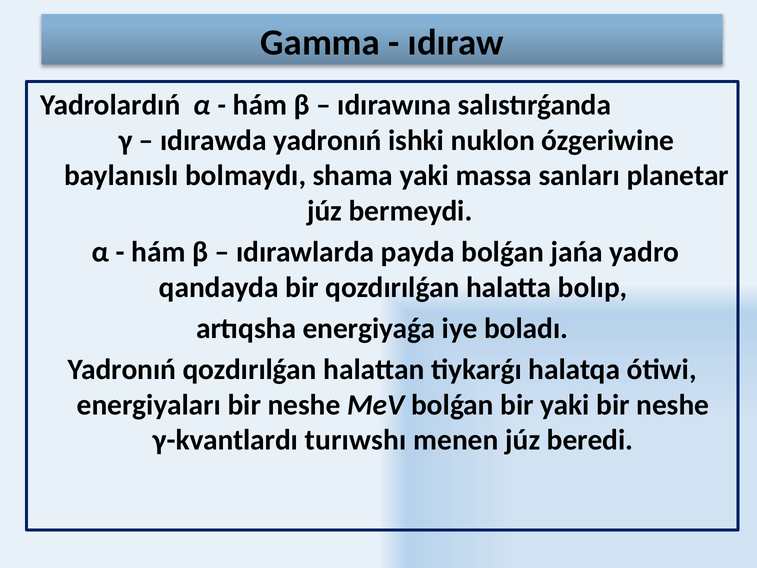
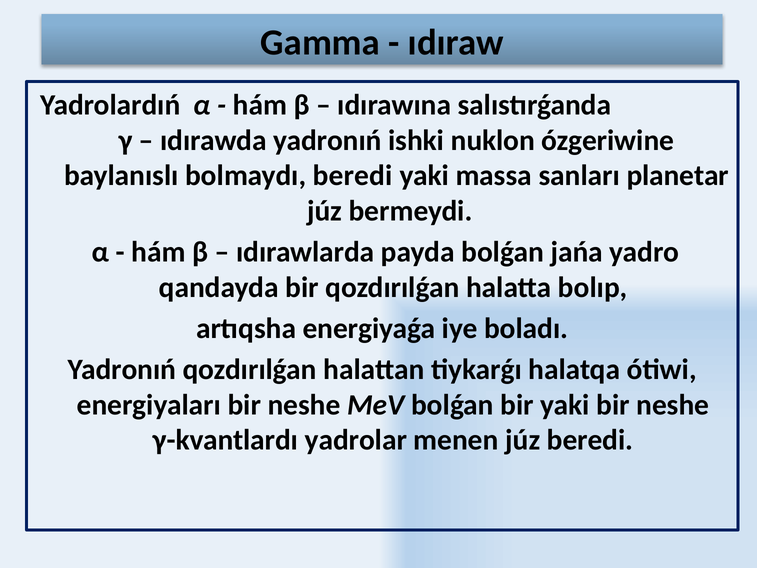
bolmaydı shama: shama -> beredi (353, 176)
turıwshı: turıwshı -> yadrolar (356, 440)
